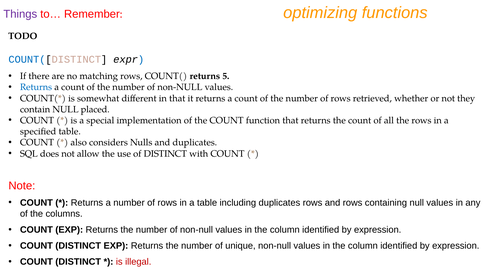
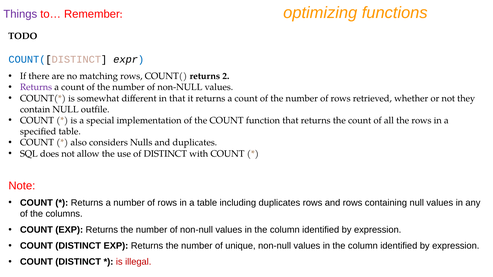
5: 5 -> 2 (226, 76)
Returns colour: blue -> purple (36, 87)
placed: placed -> outfile (95, 109)
